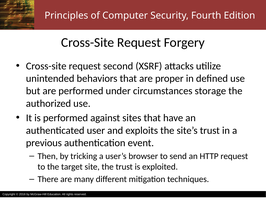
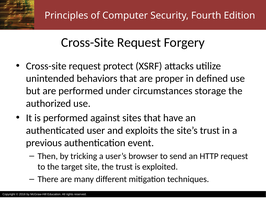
second: second -> protect (118, 66)
